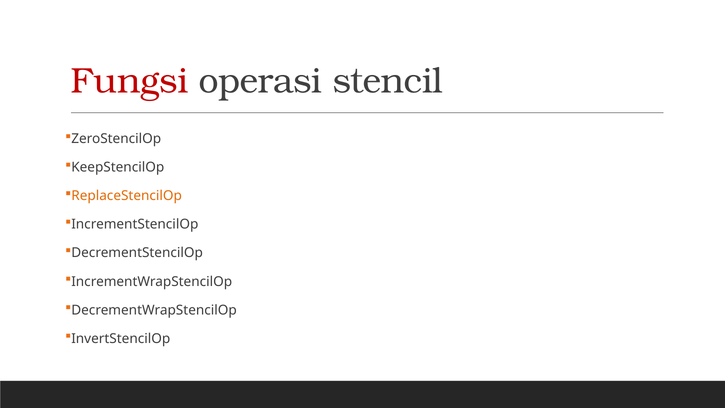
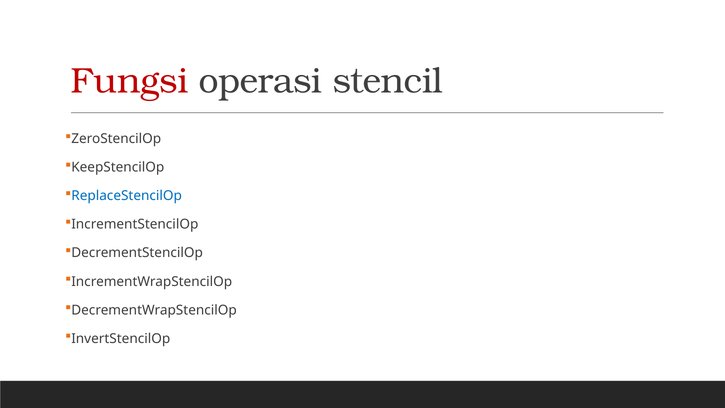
ReplaceStencilOp colour: orange -> blue (127, 196)
